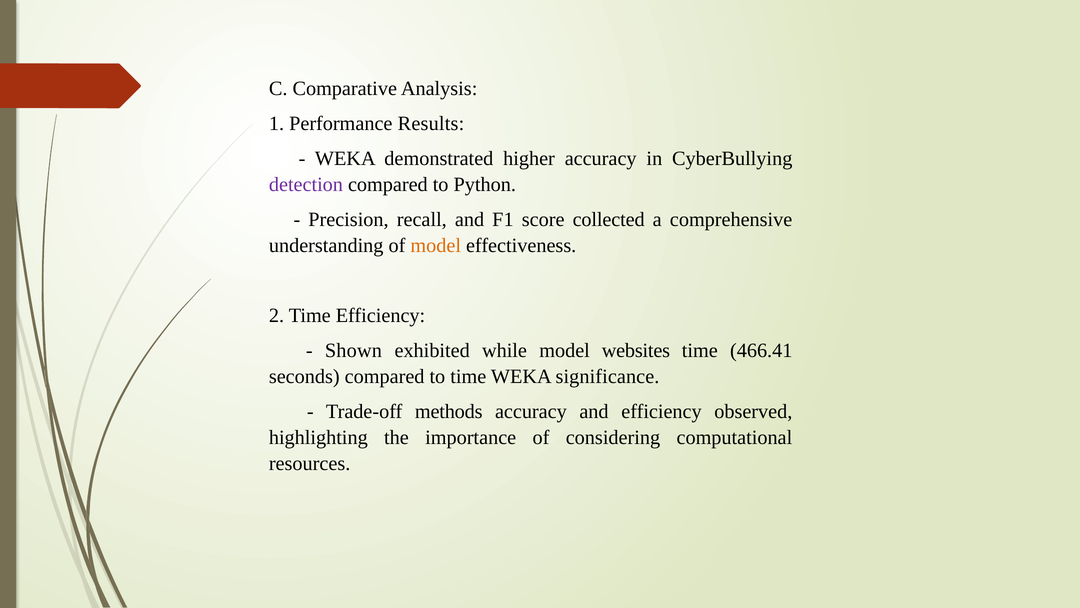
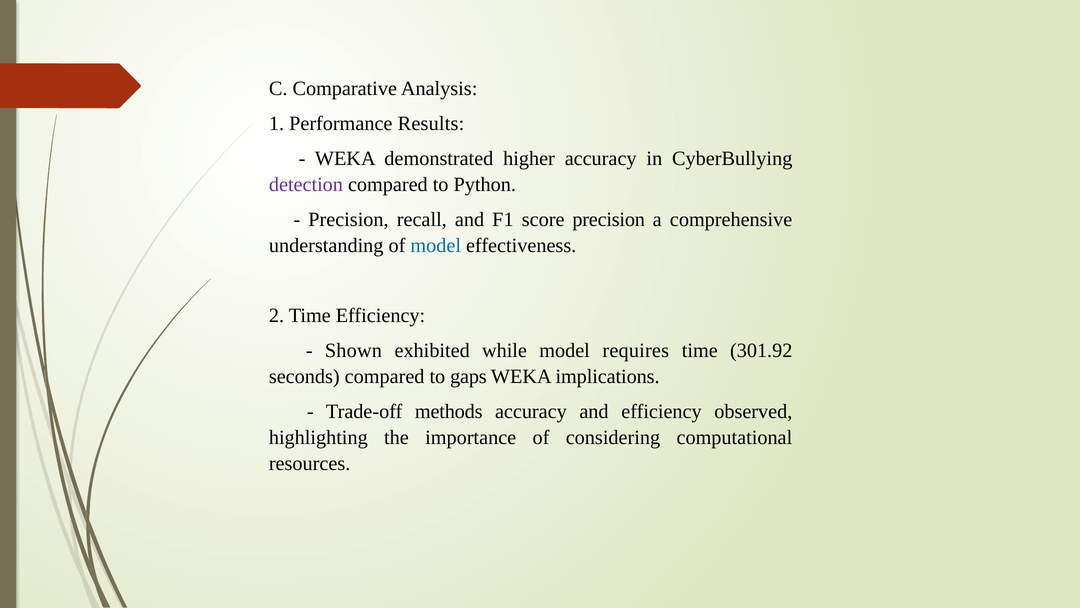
score collected: collected -> precision (609, 219)
model colour: orange -> blue (436, 245)
websites: websites -> requires (636, 350)
466.41: 466.41 -> 301.92 (761, 350)
to time: time -> gaps (468, 376)
significance: significance -> implications (608, 376)
